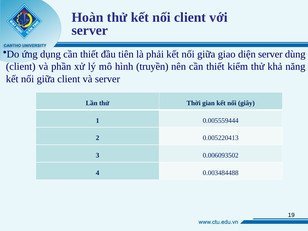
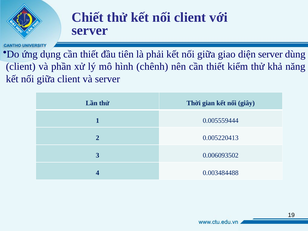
Hoàn: Hoàn -> Chiết (88, 17)
truyền: truyền -> chênh (152, 67)
